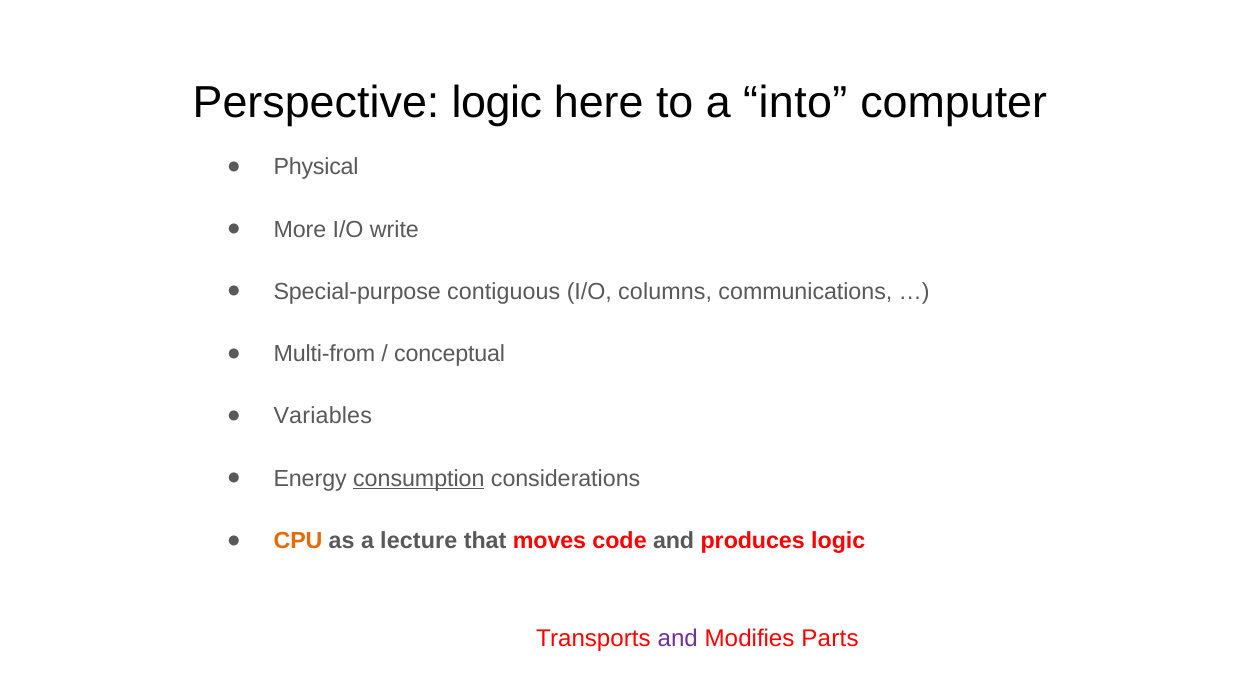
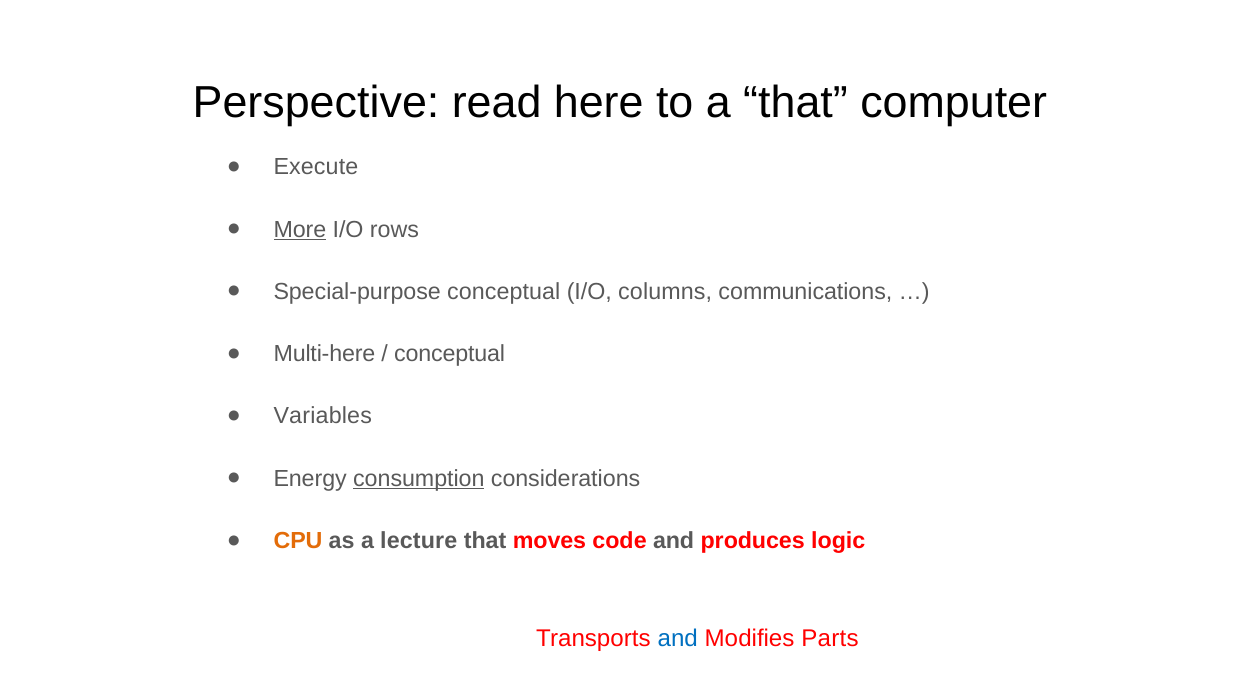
Perspective logic: logic -> read (497, 103)
a into: into -> that (796, 103)
Physical: Physical -> Execute (316, 167)
More underline: none -> present (300, 229)
write: write -> rows (394, 229)
Special-purpose contiguous: contiguous -> conceptual (504, 292)
Multi-from: Multi-from -> Multi-here (324, 354)
and colour: purple -> blue (678, 639)
